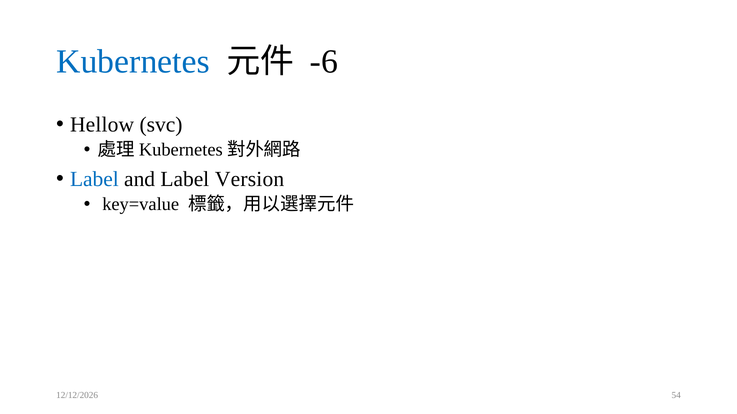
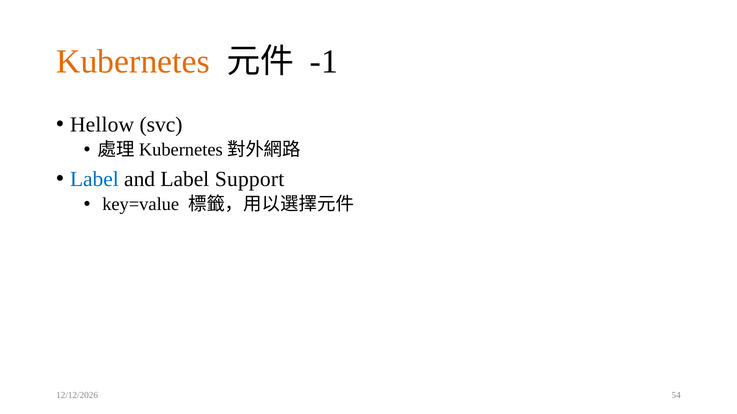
Kubernetes colour: blue -> orange (133, 62)
-6: -6 -> -1 (324, 62)
Version: Version -> Support (250, 179)
